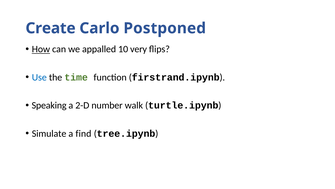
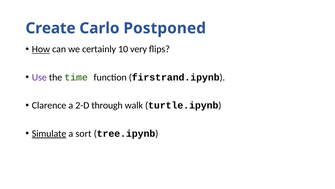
appalled: appalled -> certainly (99, 49)
Use colour: blue -> purple (39, 77)
Speaking: Speaking -> Clarence (49, 105)
number: number -> through (107, 105)
Simulate underline: none -> present (49, 133)
find: find -> sort (83, 133)
